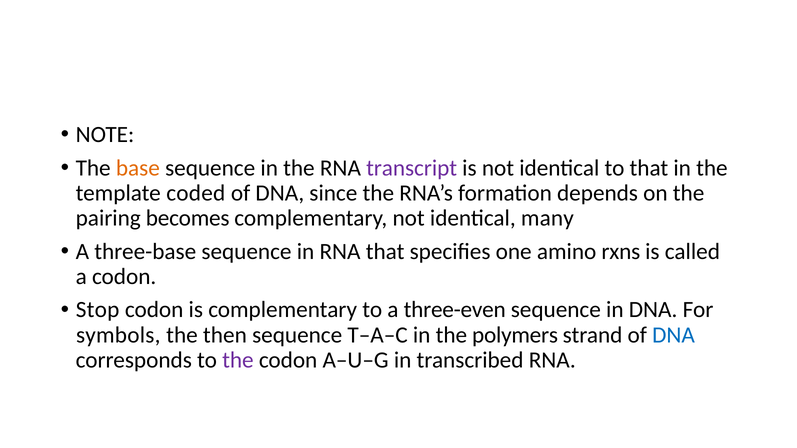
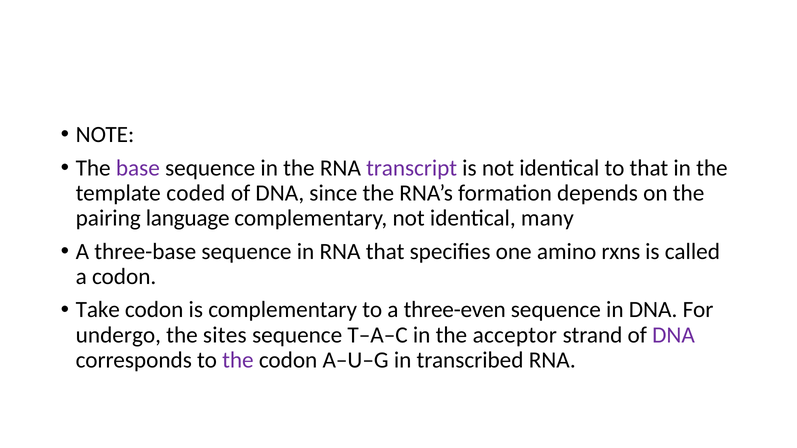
base colour: orange -> purple (138, 168)
becomes: becomes -> language (188, 218)
Stop: Stop -> Take (98, 310)
symbols: symbols -> undergo (118, 335)
then: then -> sites (225, 335)
polymers: polymers -> acceptor (515, 335)
DNA colour: blue -> purple (674, 335)
